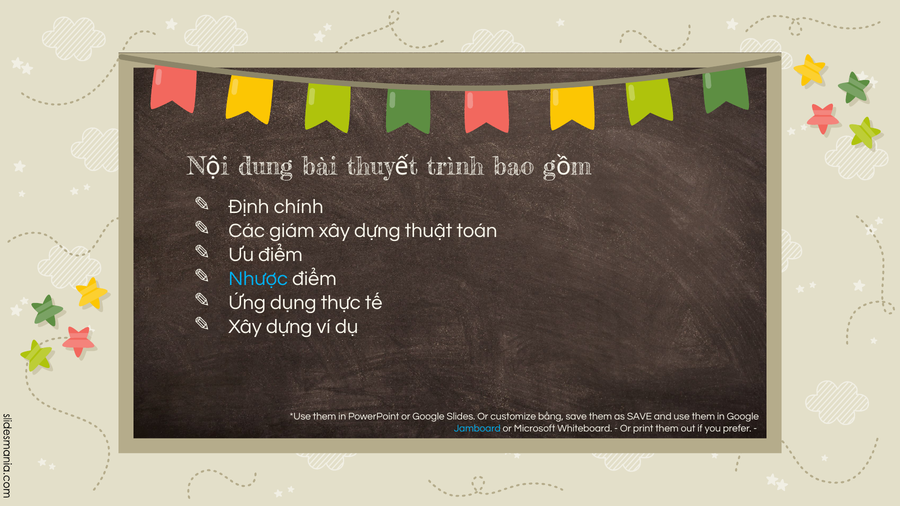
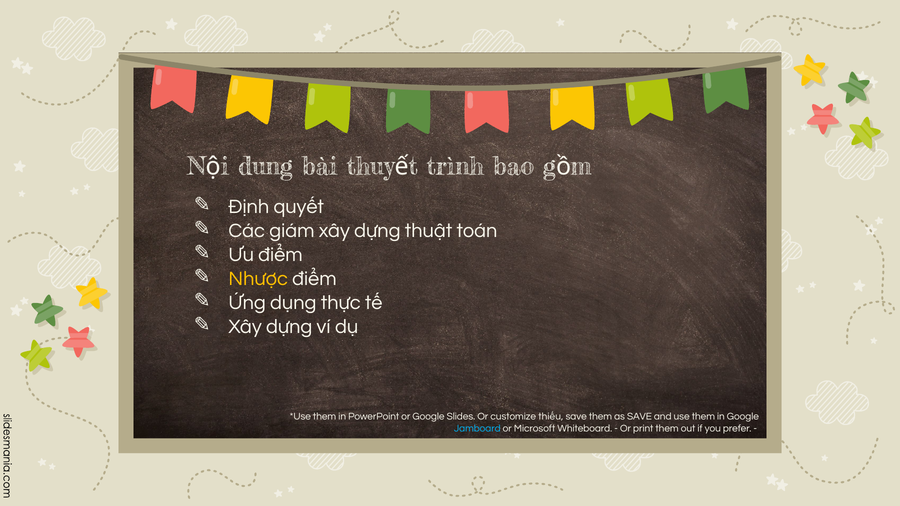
chính: chính -> quyết (299, 207)
Nhược colour: light blue -> yellow (258, 279)
bằng: bằng -> thiếu (551, 416)
